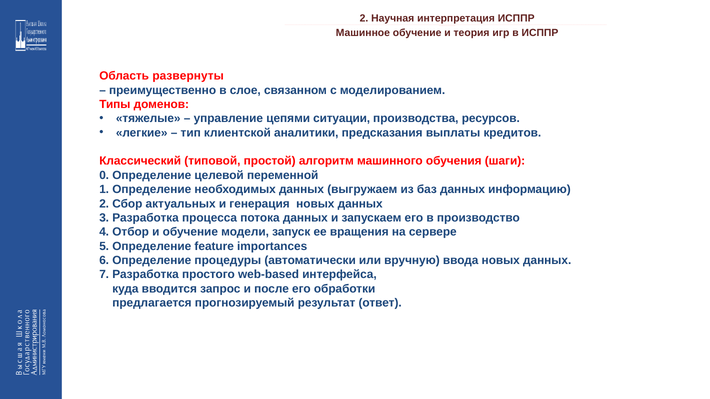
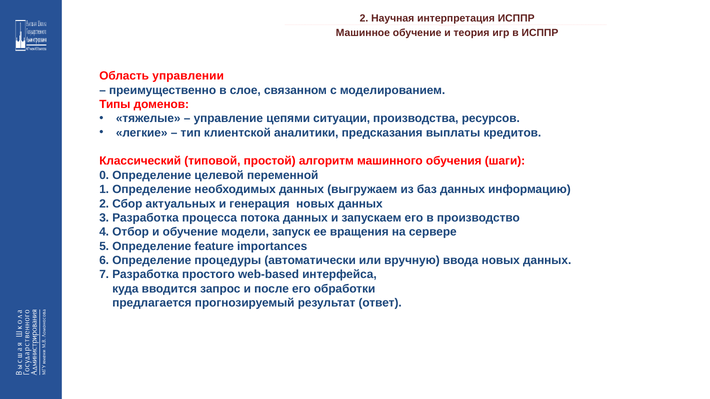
развернуты: развернуты -> управлении (188, 76)
